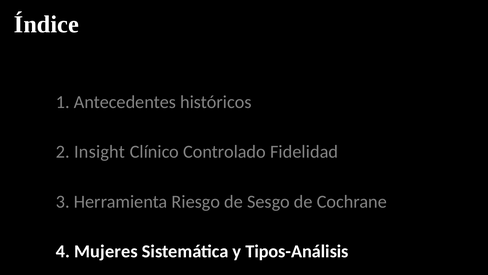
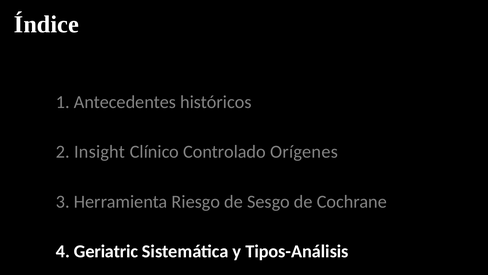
Fidelidad: Fidelidad -> Orígenes (304, 152)
Mujeres: Mujeres -> Geriatric (106, 251)
